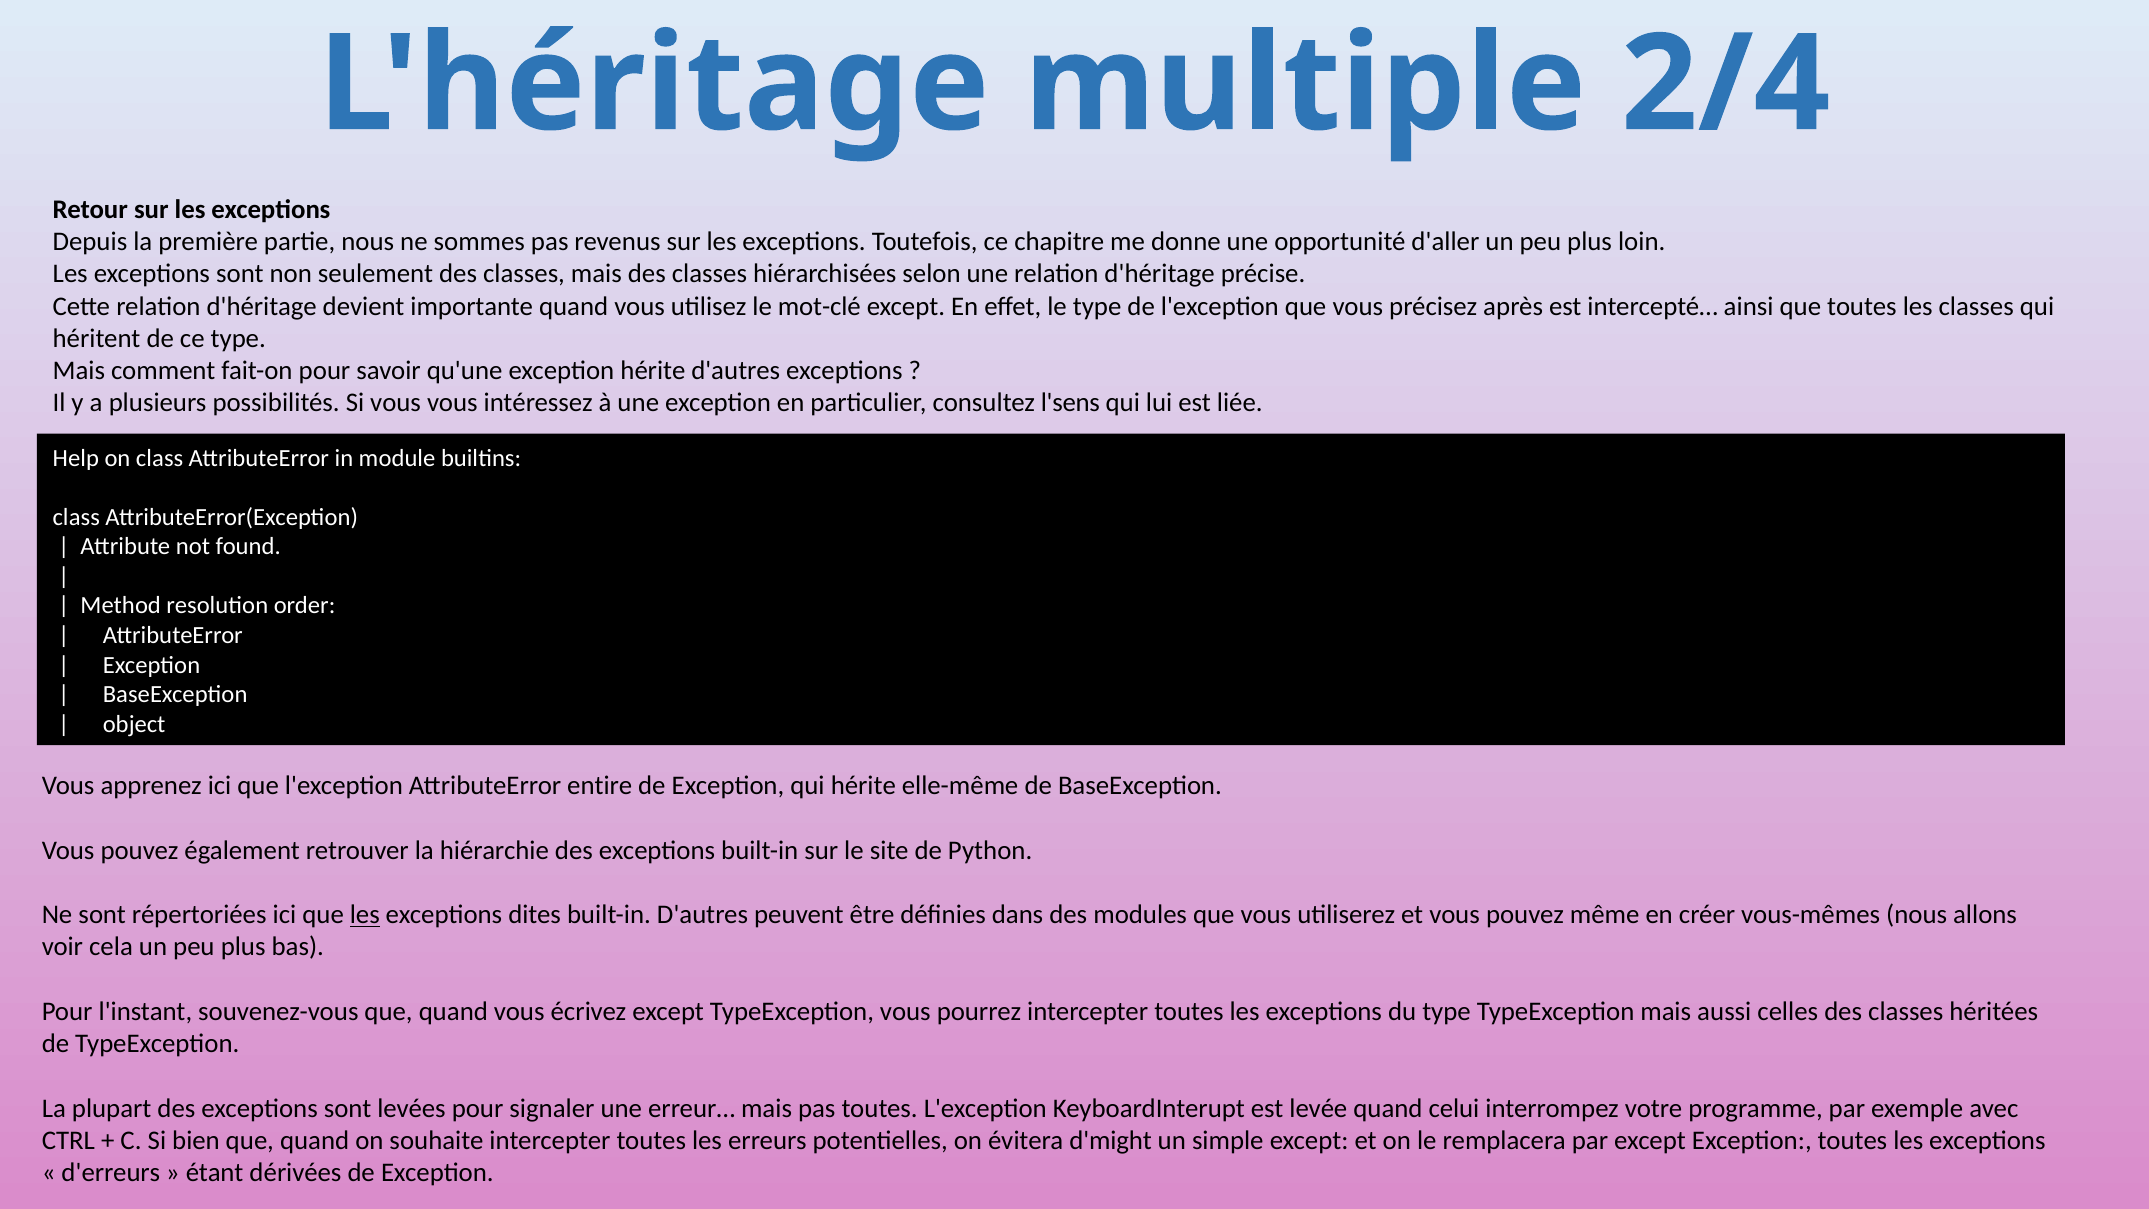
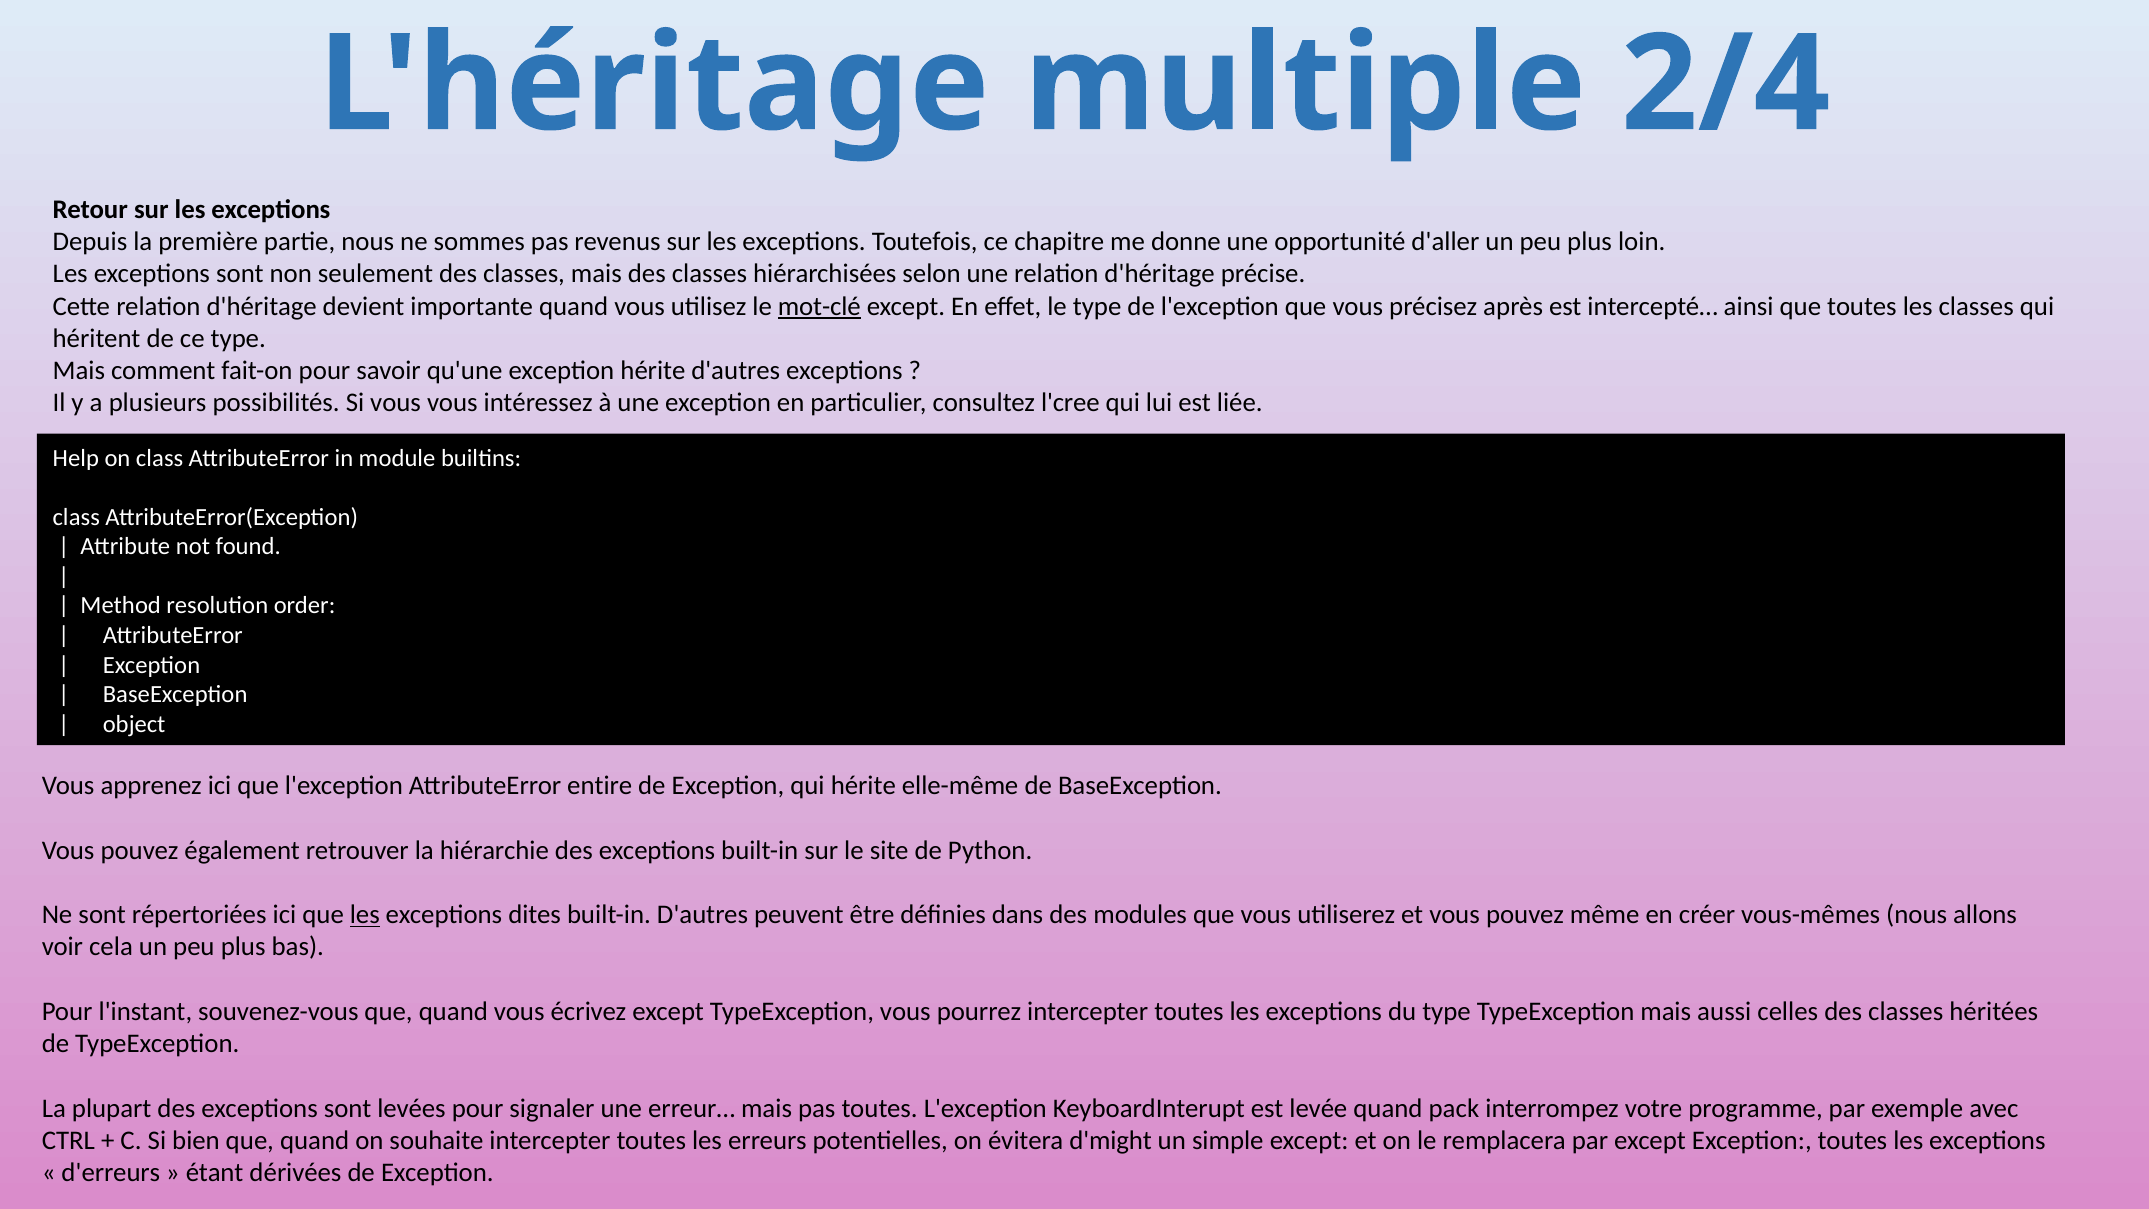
mot-clé underline: none -> present (819, 306)
l'sens: l'sens -> l'cree (1070, 403)
celui: celui -> pack (1454, 1108)
